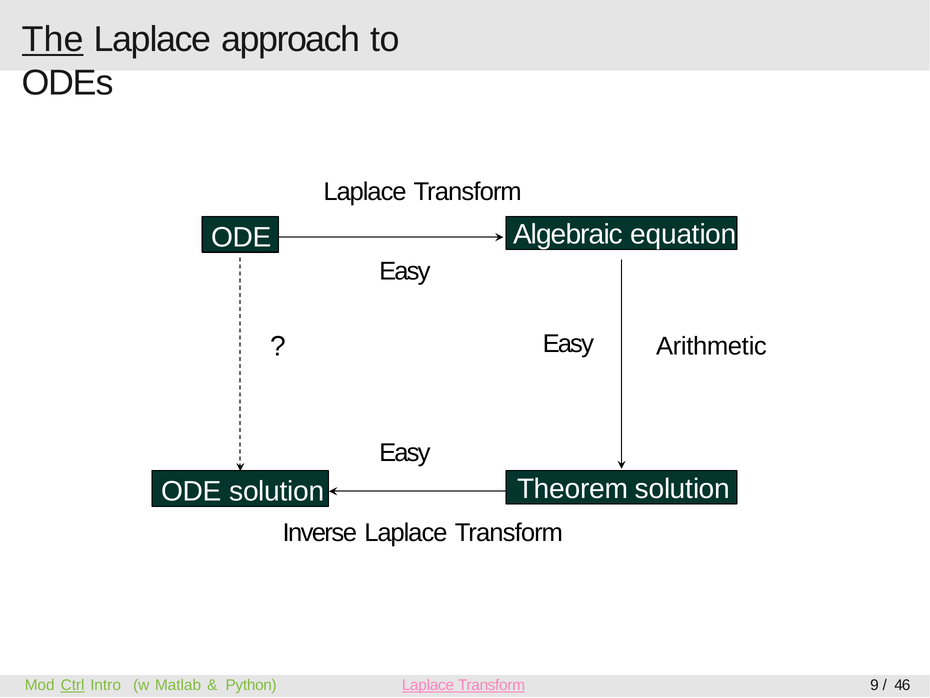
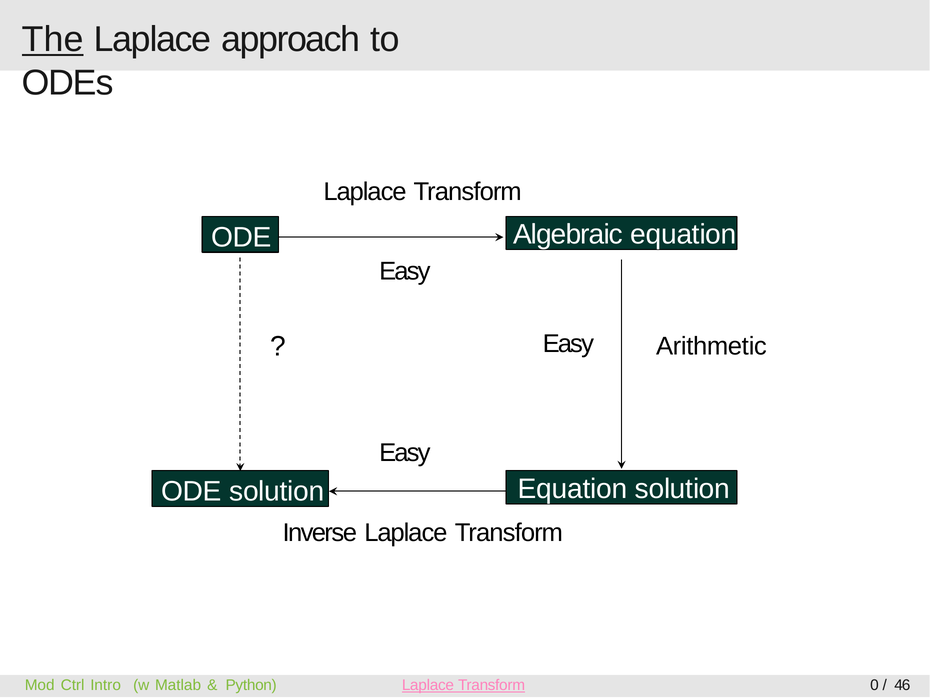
solution Theorem: Theorem -> Equation (573, 489)
Ctrl underline: present -> none (73, 685)
9: 9 -> 0 (875, 685)
